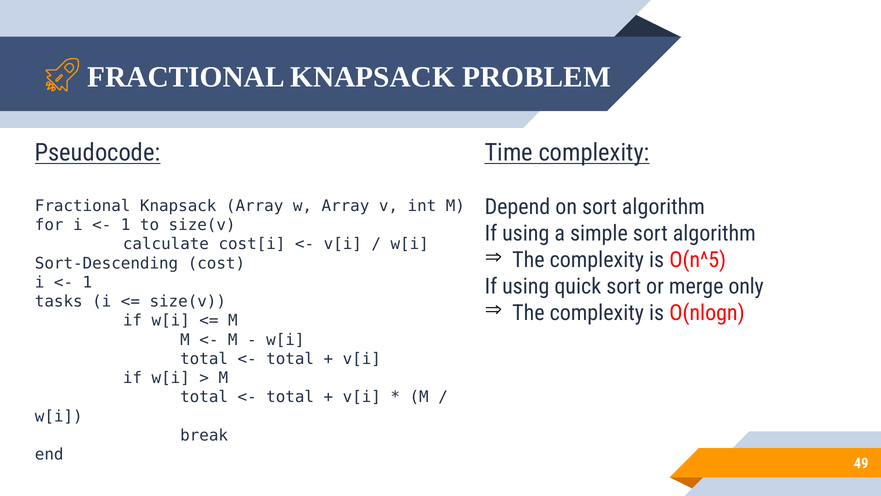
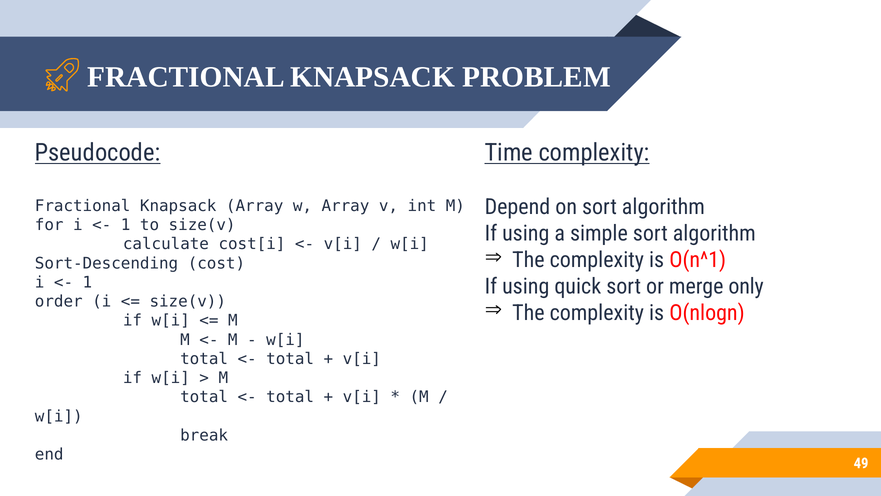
O(n^5: O(n^5 -> O(n^1 (698, 260)
tasks: tasks -> order (59, 301)
